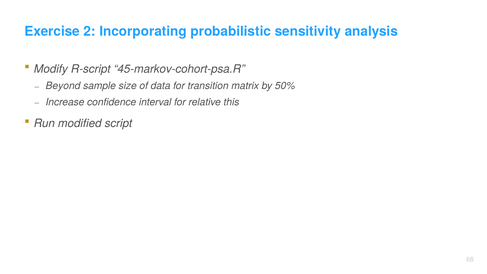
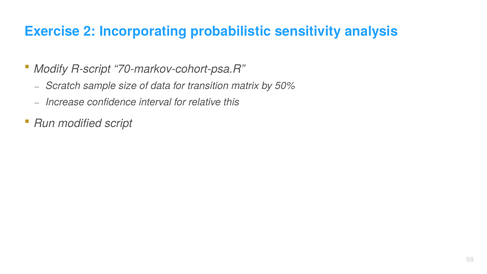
45-markov-cohort-psa.R: 45-markov-cohort-psa.R -> 70-markov-cohort-psa.R (179, 69)
Beyond: Beyond -> Scratch (63, 86)
